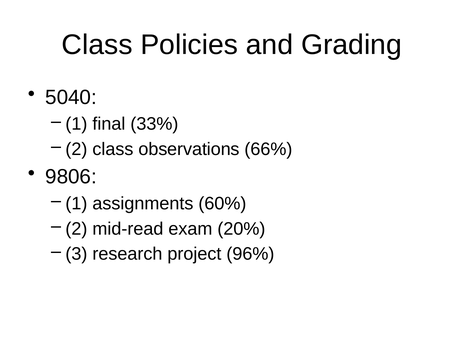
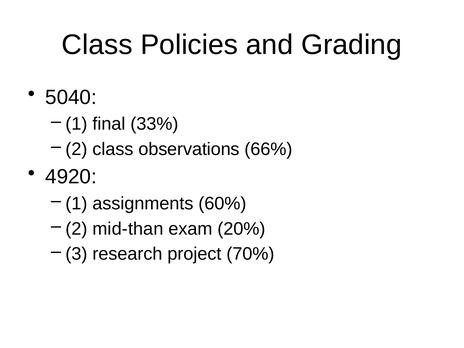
9806: 9806 -> 4920 (71, 177)
mid-read: mid-read -> mid-than (128, 229)
96%: 96% -> 70% (251, 254)
